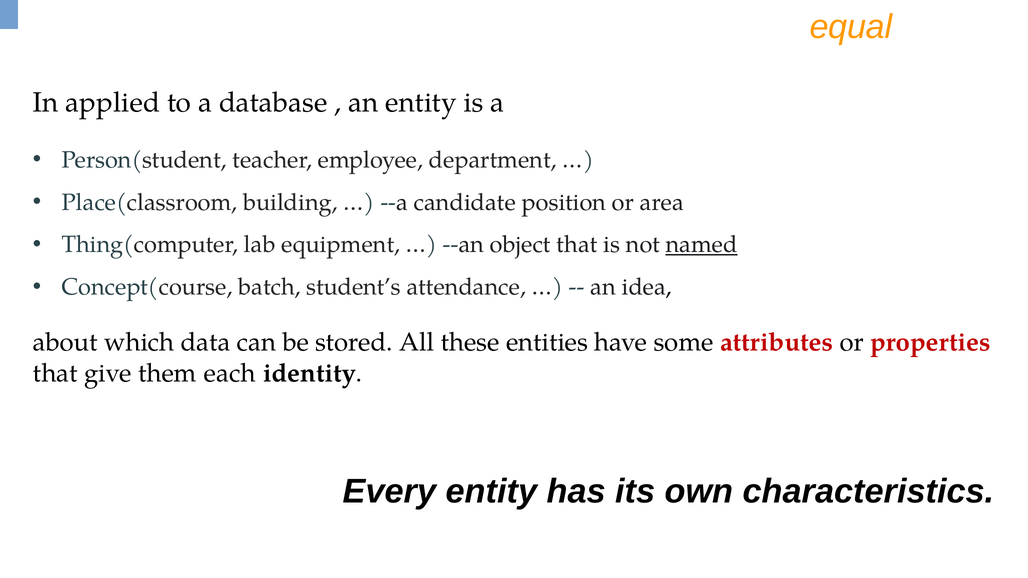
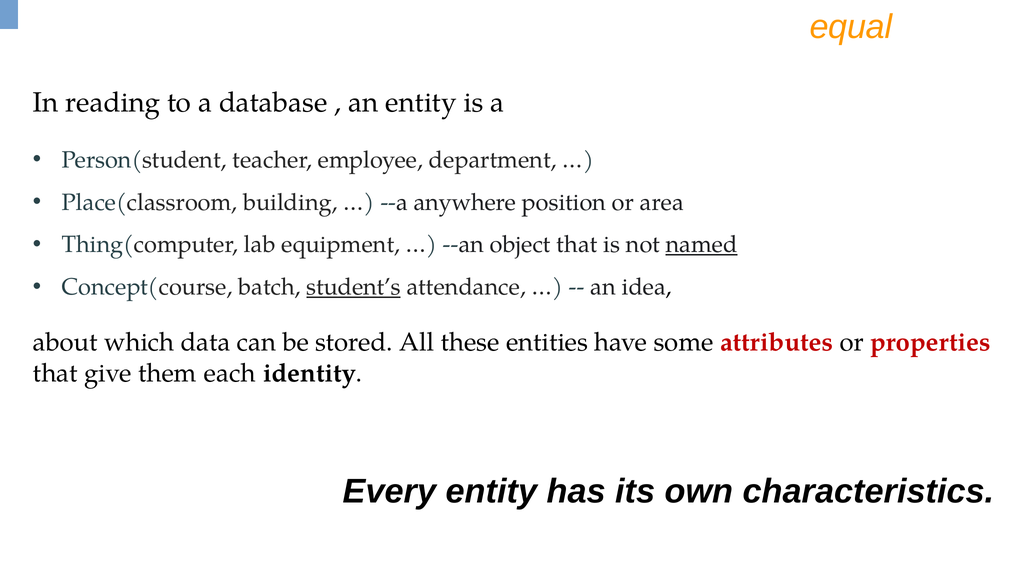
applied: applied -> reading (113, 103)
candidate: candidate -> anywhere (465, 202)
student’s underline: none -> present (354, 287)
